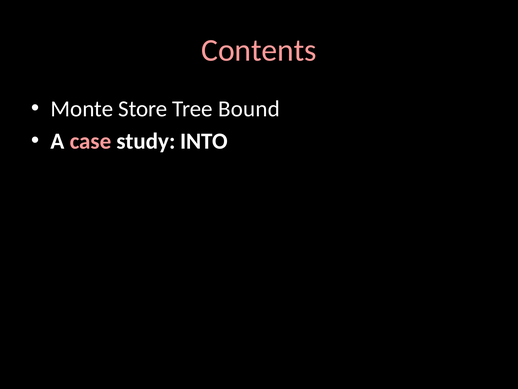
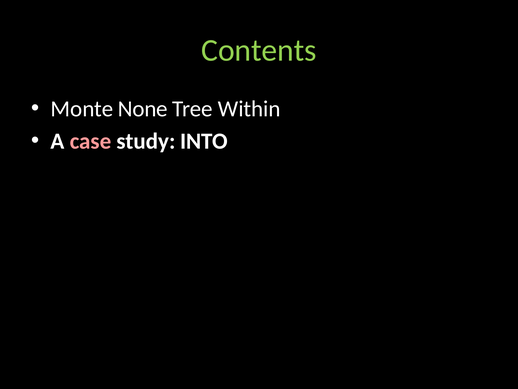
Contents colour: pink -> light green (259, 50)
Store: Store -> None (143, 109)
Bound: Bound -> Within (249, 109)
